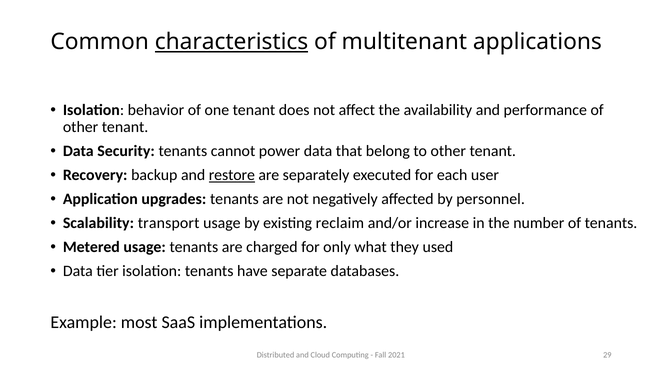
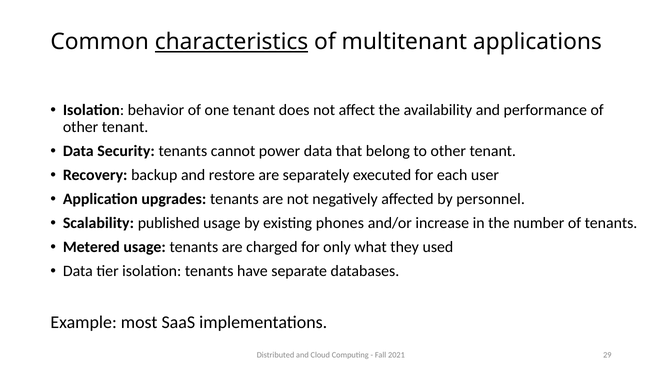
restore underline: present -> none (232, 175)
transport: transport -> published (169, 223)
reclaim: reclaim -> phones (340, 223)
